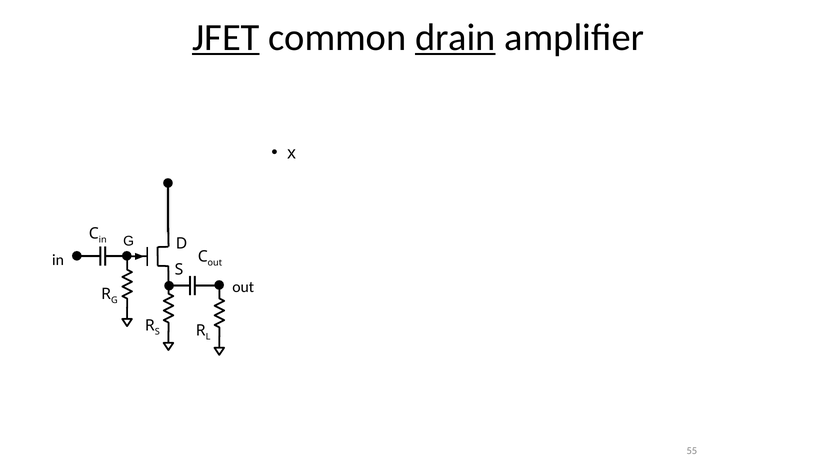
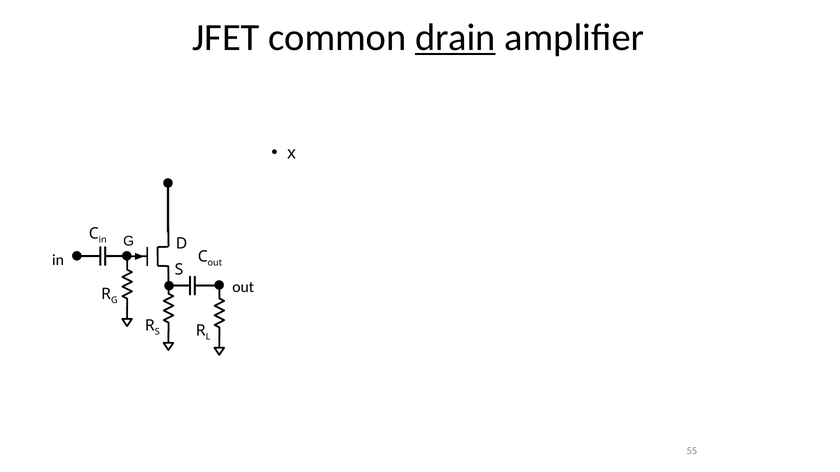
JFET underline: present -> none (226, 38)
